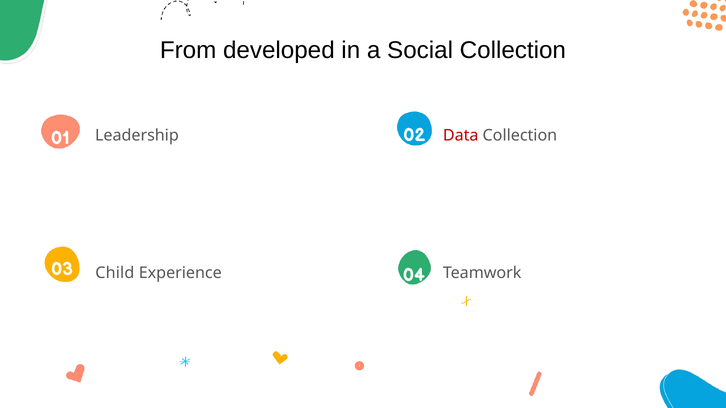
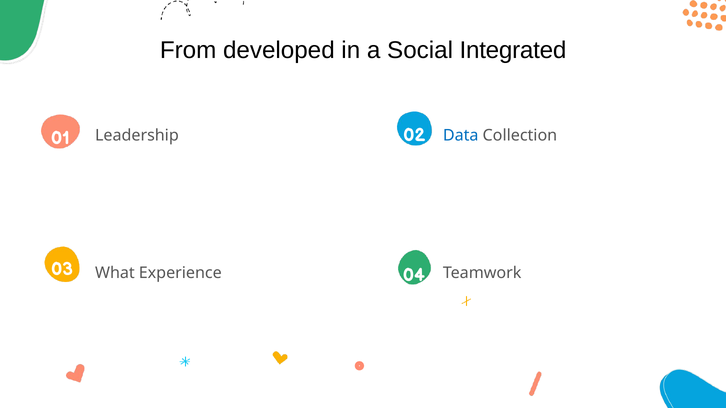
Social Collection: Collection -> Integrated (513, 50)
Data colour: red -> blue (461, 136)
Child: Child -> What (115, 273)
